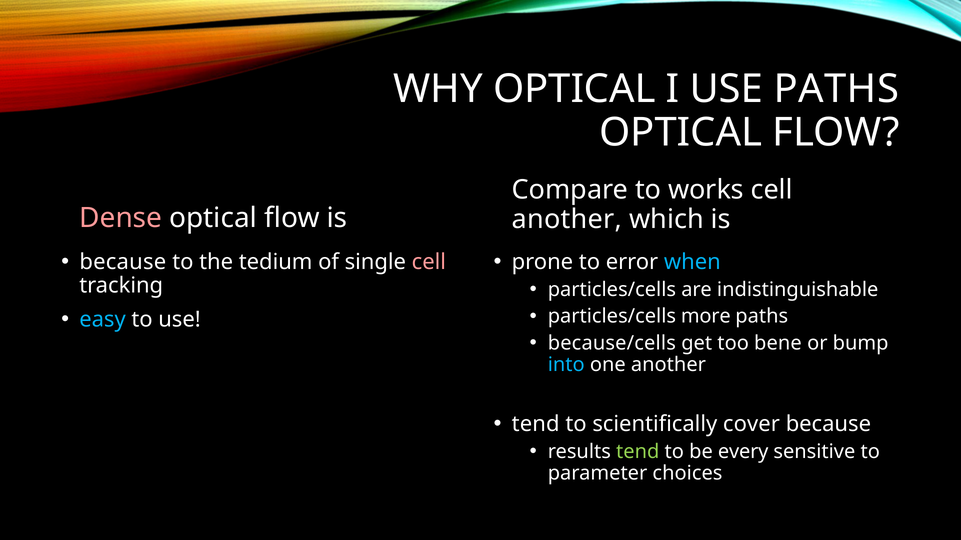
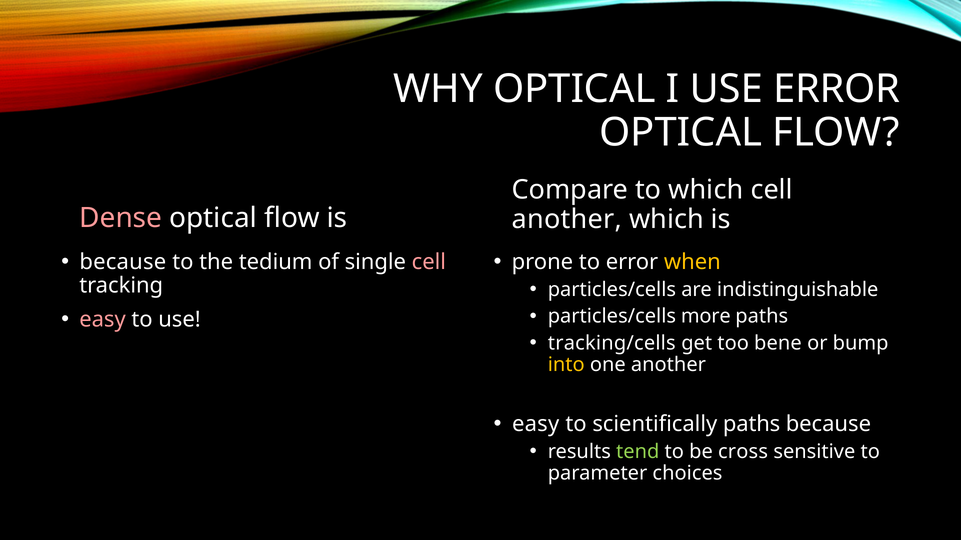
USE PATHS: PATHS -> ERROR (837, 89)
to works: works -> which (706, 190)
when colour: light blue -> yellow (692, 262)
easy colour: light blue -> pink (103, 320)
because/cells: because/cells -> tracking/cells (612, 343)
into colour: light blue -> yellow (566, 365)
tend: tend -> easy (536, 424)
scientifically cover: cover -> paths (752, 424)
every: every -> cross (743, 452)
